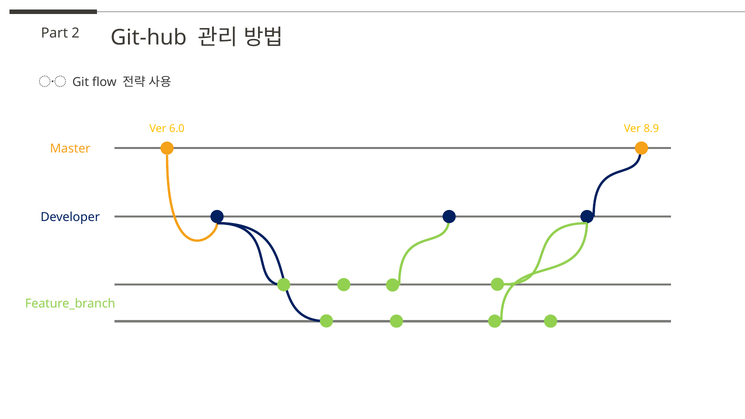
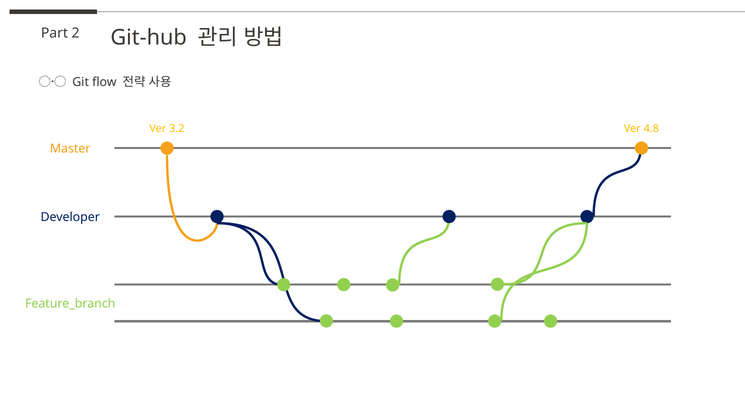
6.0: 6.0 -> 3.2 (177, 129)
8.9: 8.9 -> 4.8 (651, 129)
